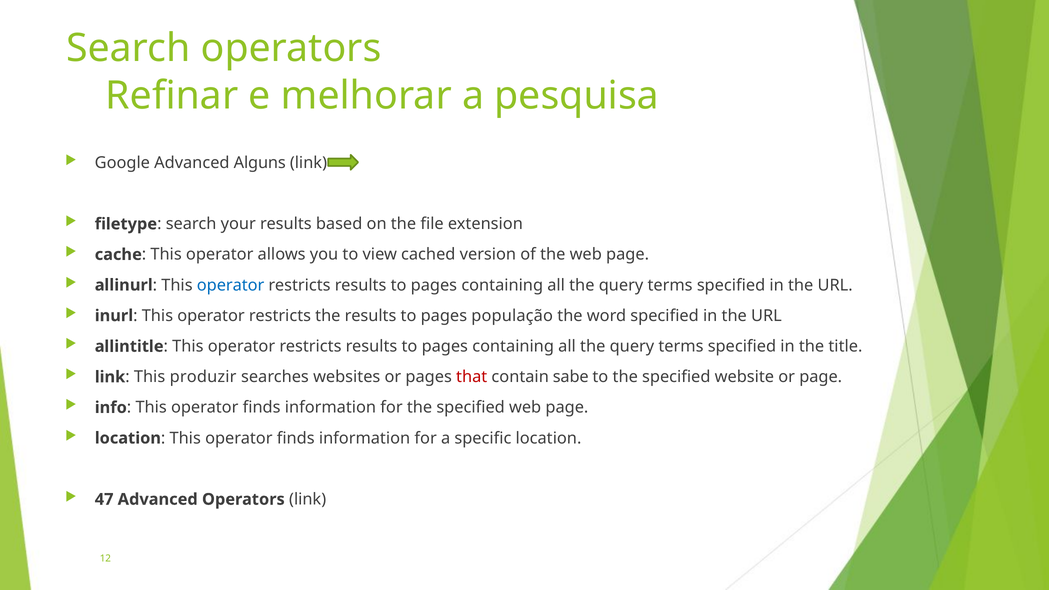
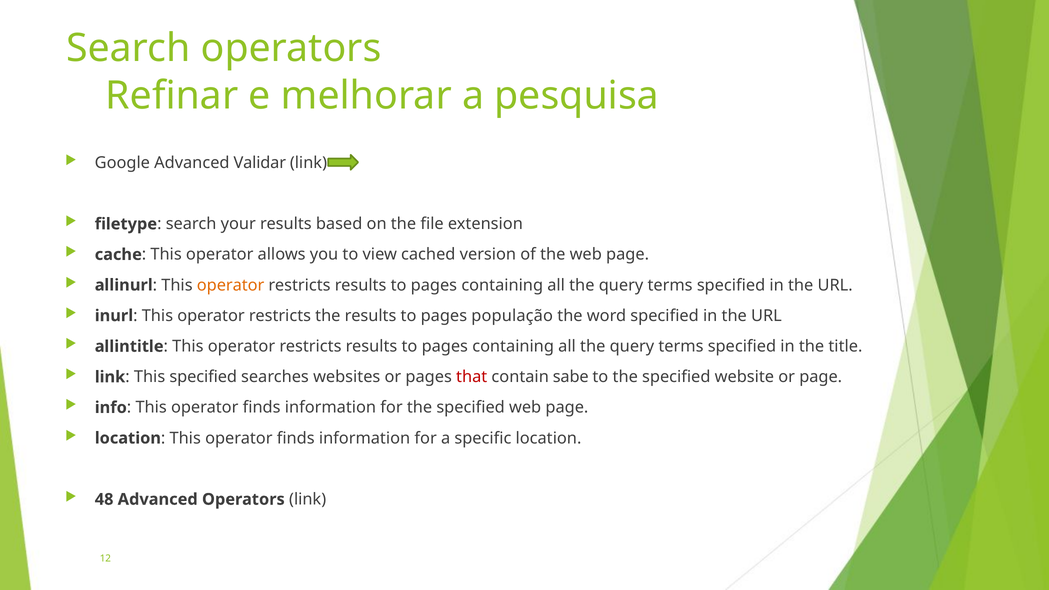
Alguns: Alguns -> Validar (260, 163)
operator colour: blue -> orange (231, 285)
This produzir: produzir -> specified (203, 377)
47: 47 -> 48 (104, 499)
